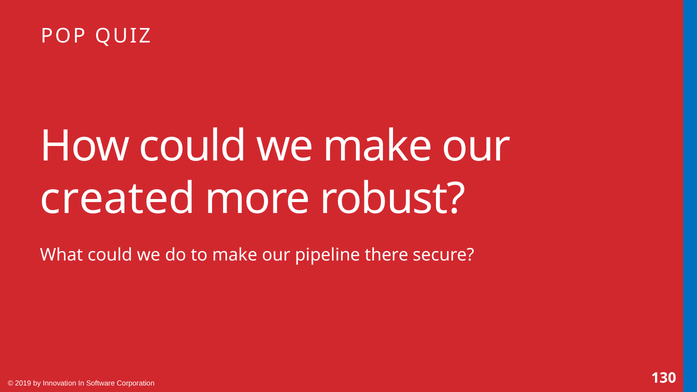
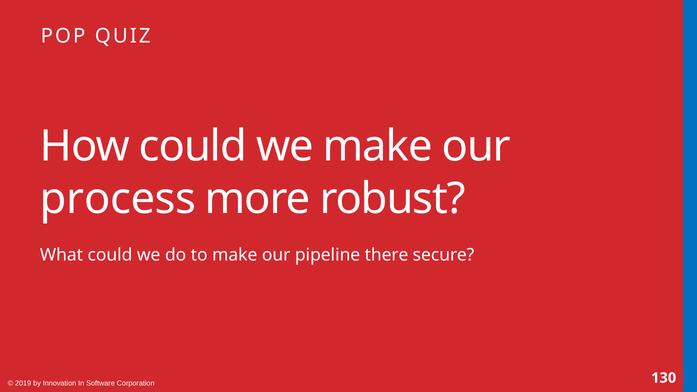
created: created -> process (118, 199)
